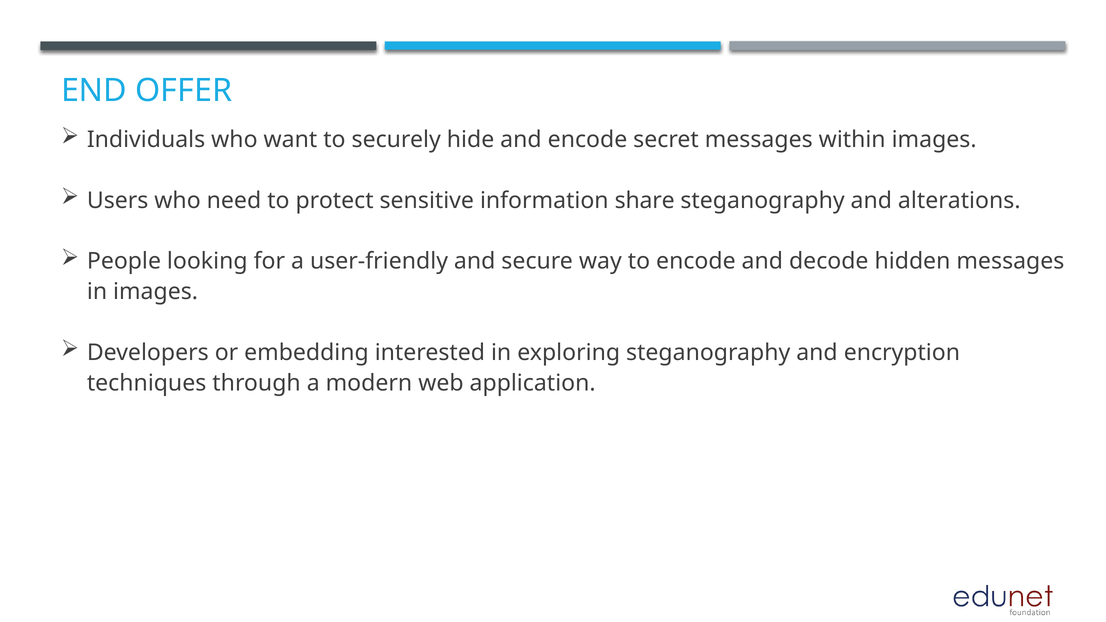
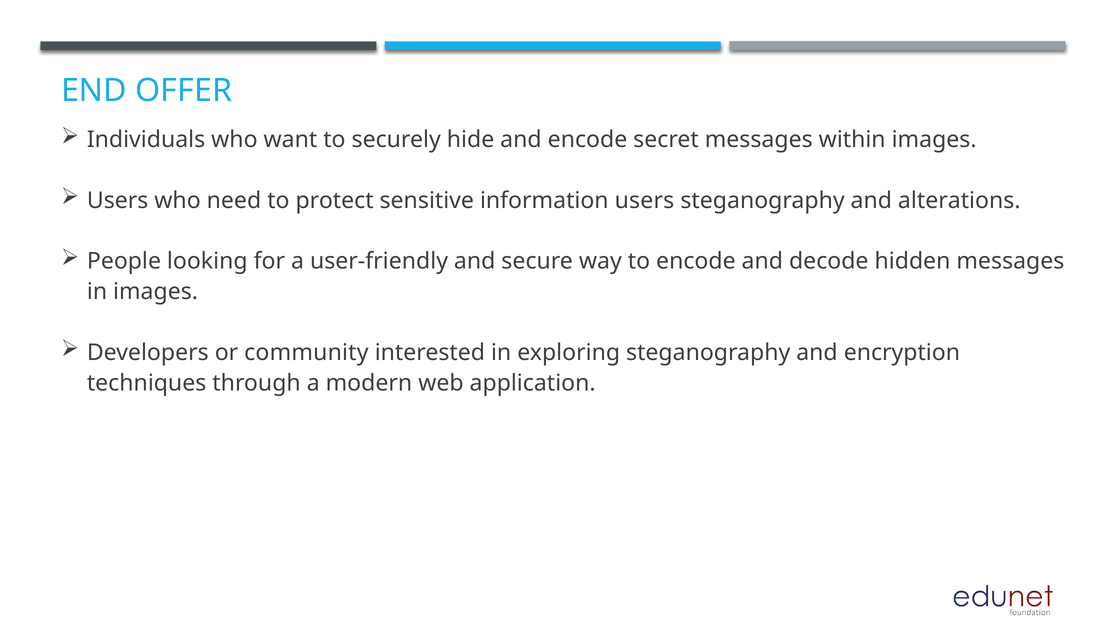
information share: share -> users (644, 201)
embedding: embedding -> community (306, 353)
